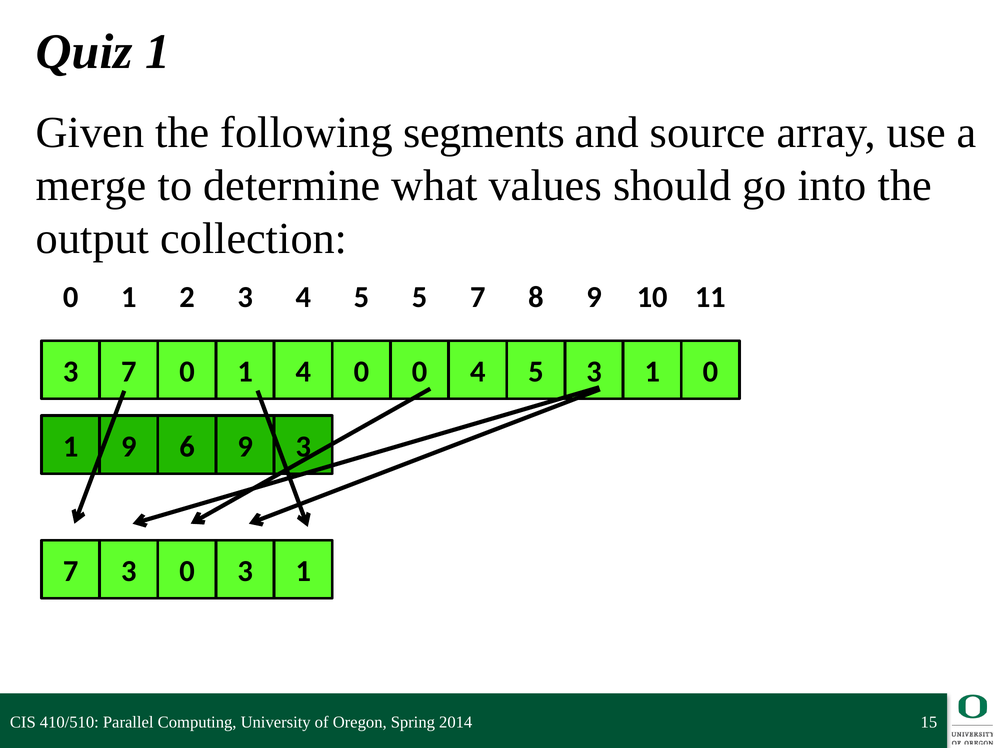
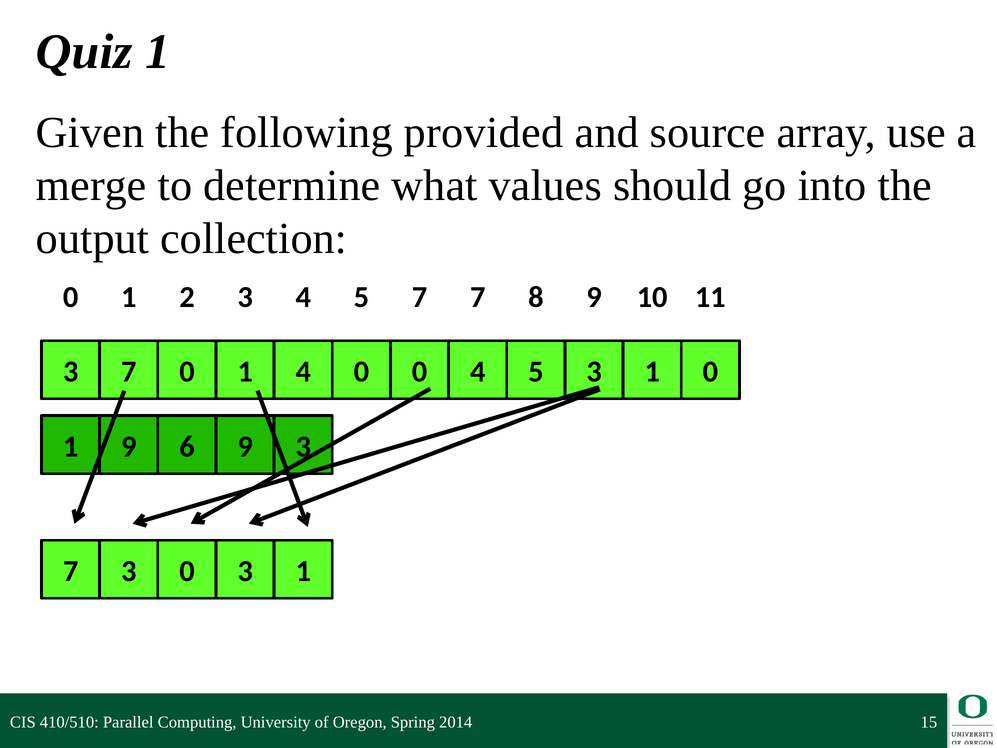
segments: segments -> provided (484, 132)
5 5: 5 -> 7 (420, 297)
